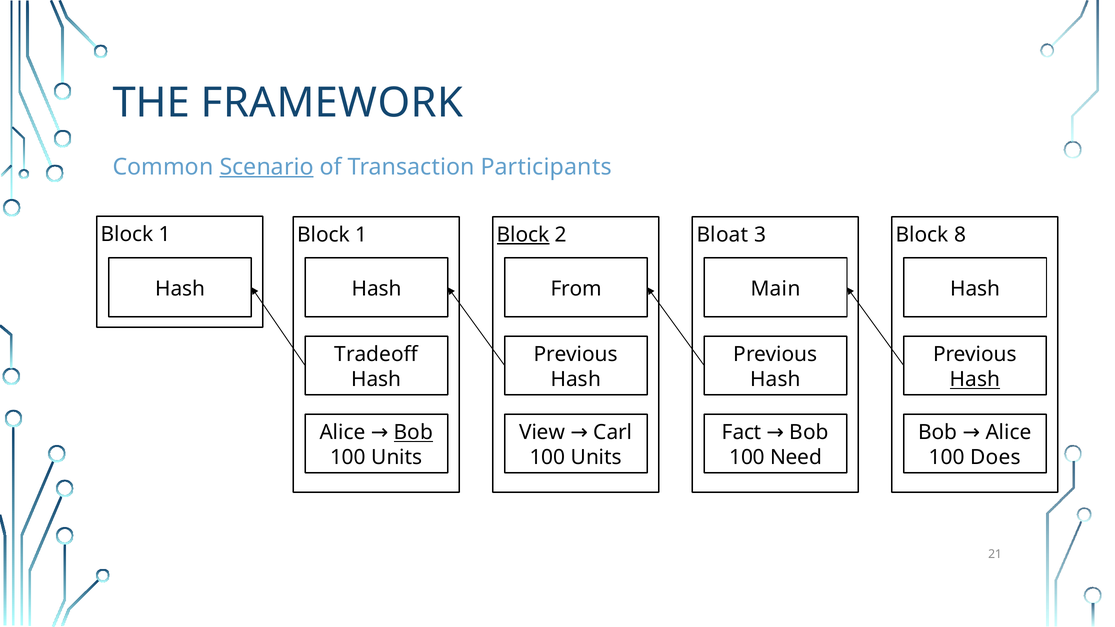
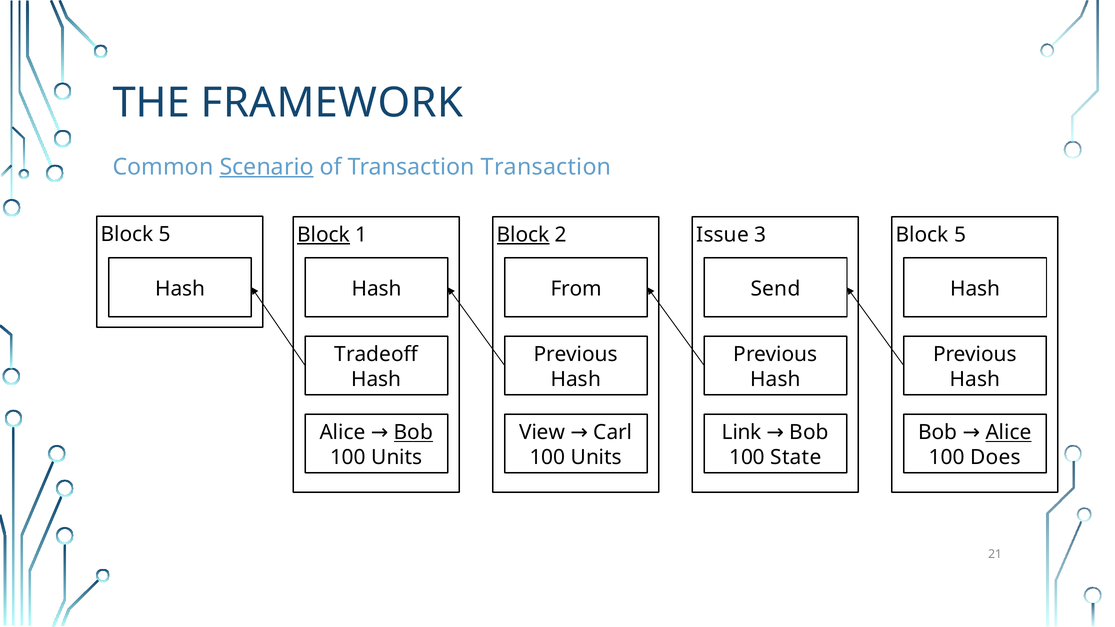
Transaction Participants: Participants -> Transaction (546, 167)
1: 1 -> 5 (165, 235)
Block underline: none -> present (324, 235)
Bloat: Bloat -> Issue (723, 235)
8: 8 -> 5 (960, 235)
Main: Main -> Send (776, 289)
Hash underline: present -> none (975, 380)
Fact: Fact -> Link (742, 433)
Alice underline: none -> present (1009, 433)
Need: Need -> State (796, 458)
